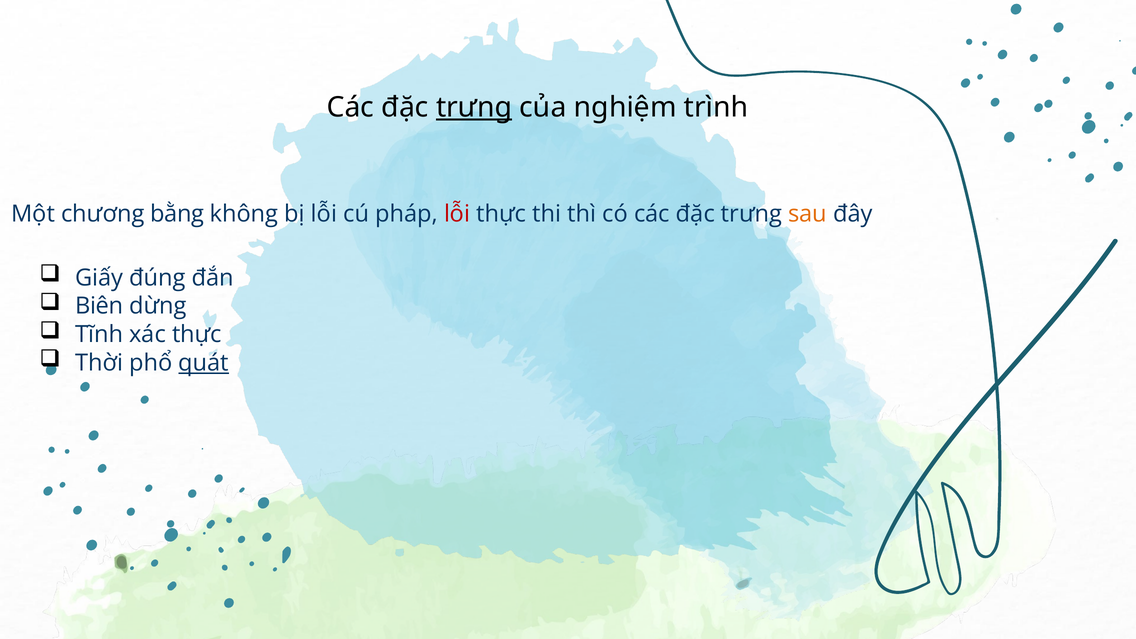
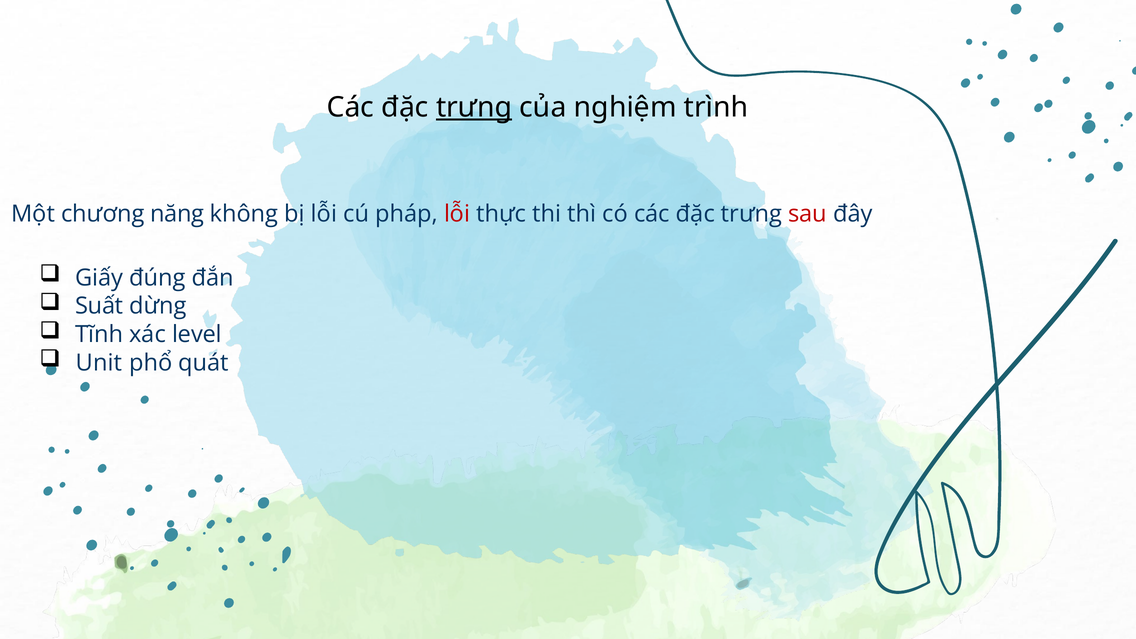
bằng: bằng -> năng (177, 214)
sau colour: orange -> red (808, 214)
Biên: Biên -> Suất (99, 306)
xác thực: thực -> level (197, 335)
Thời: Thời -> Unit (99, 363)
quát underline: present -> none (204, 363)
